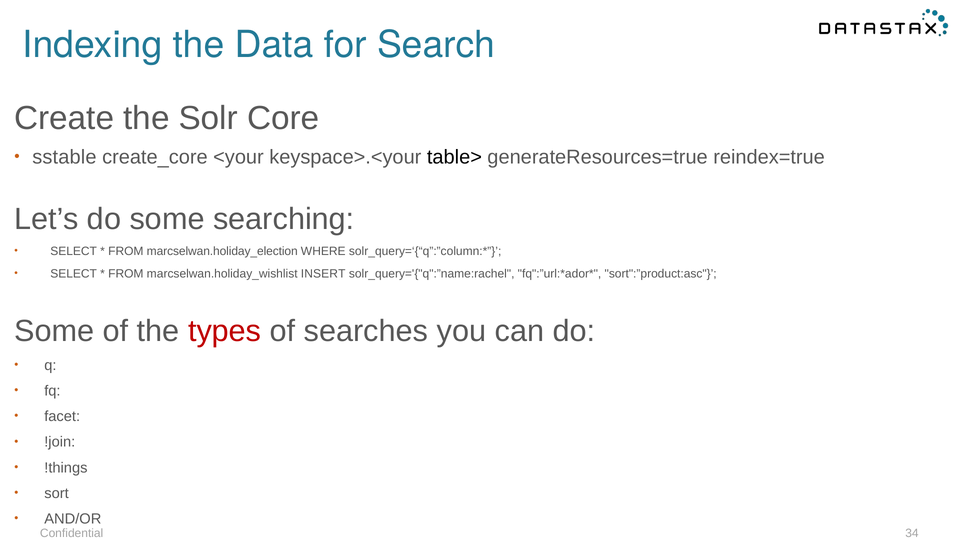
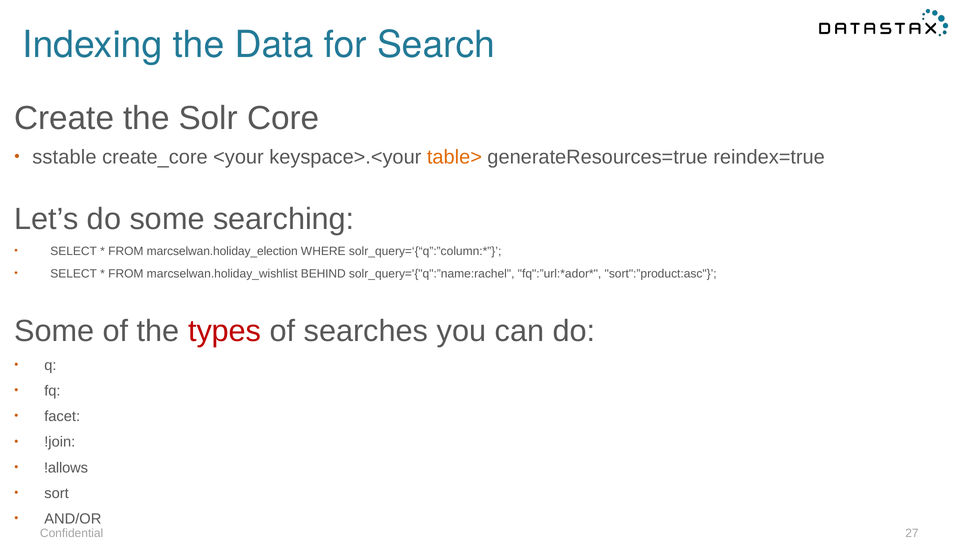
table> colour: black -> orange (454, 157)
INSERT: INSERT -> BEHIND (323, 274)
!things: !things -> !allows (66, 468)
34: 34 -> 27 (912, 533)
